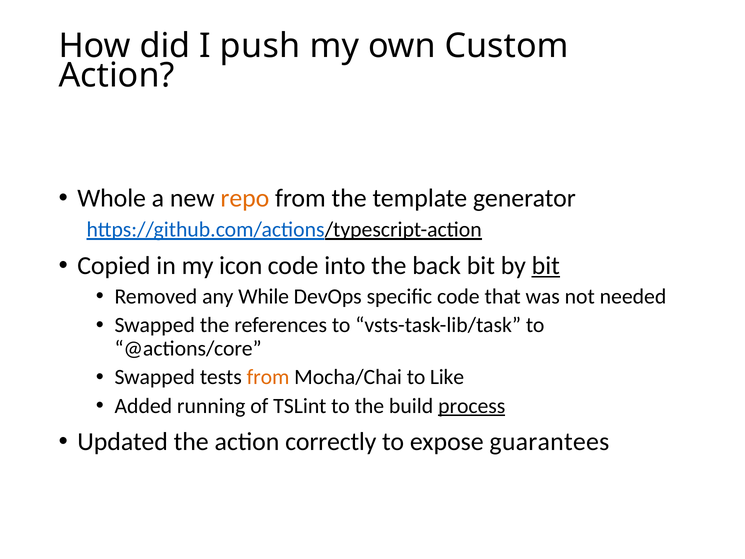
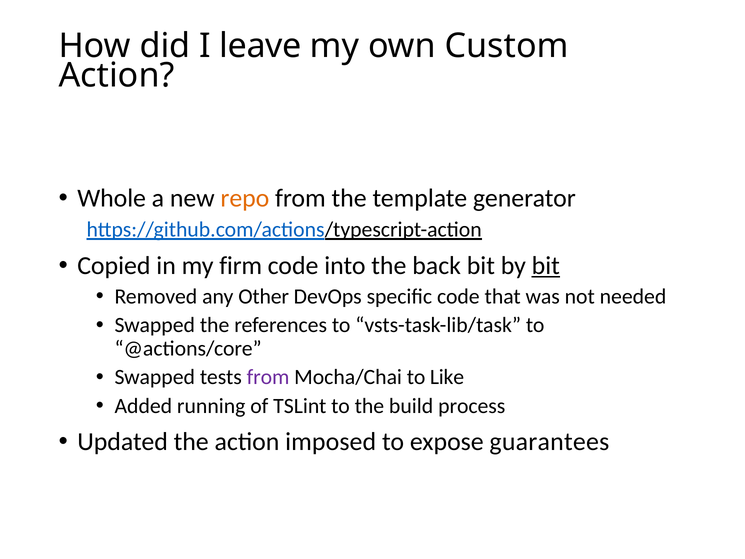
push: push -> leave (260, 46)
icon: icon -> firm (241, 265)
While: While -> Other (264, 296)
from colour: orange -> purple (268, 377)
process underline: present -> none (472, 406)
correctly: correctly -> imposed (331, 442)
